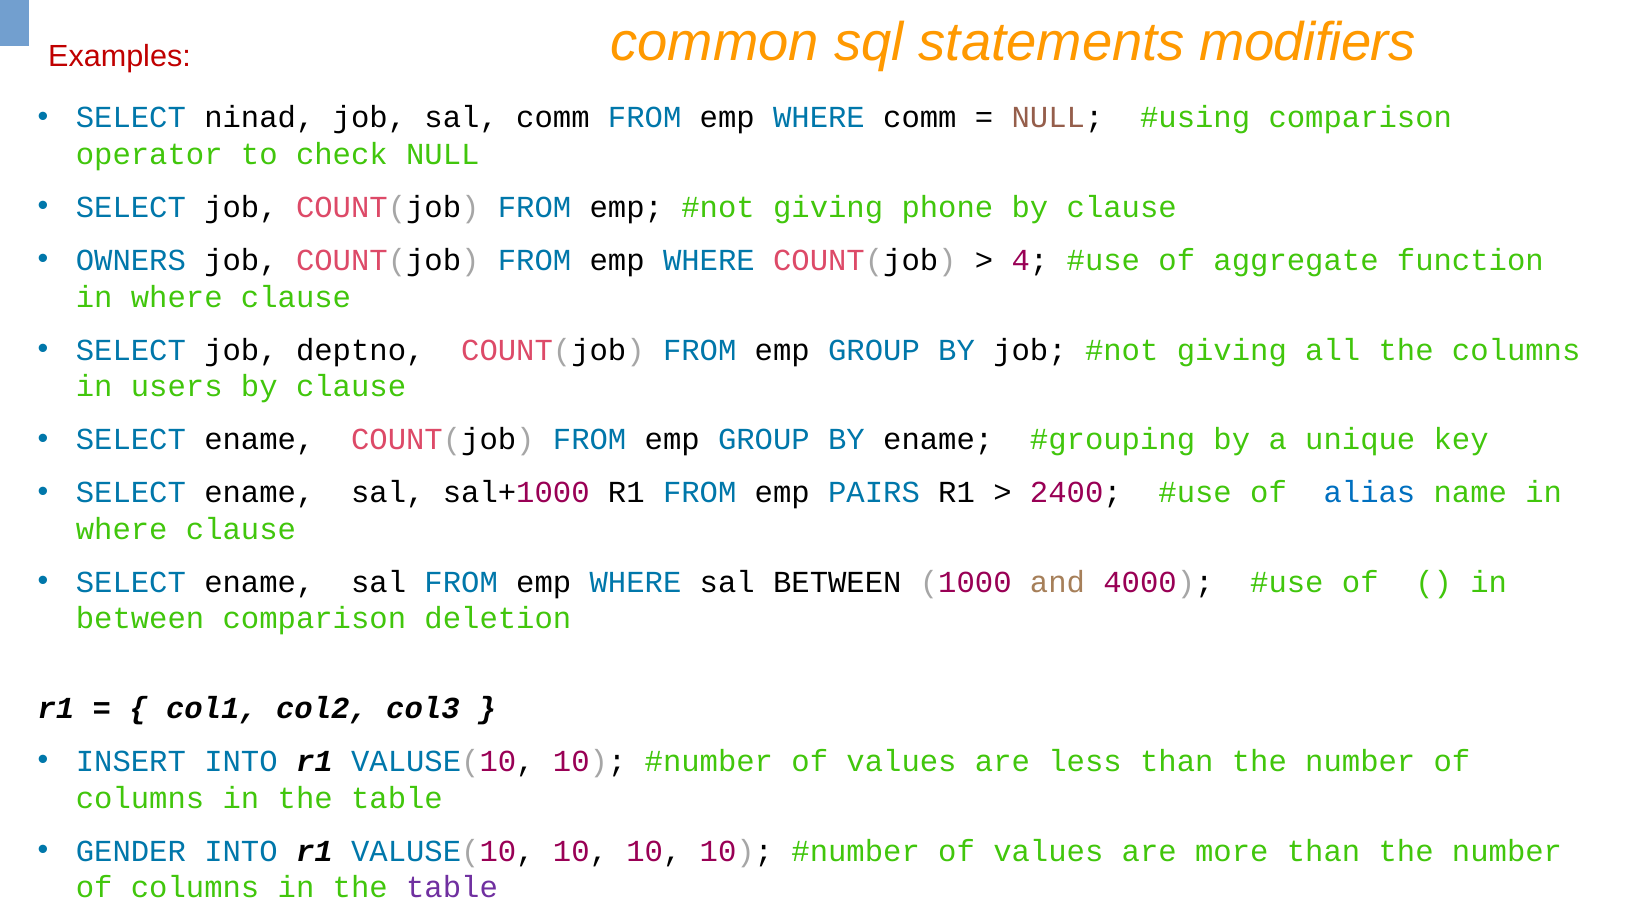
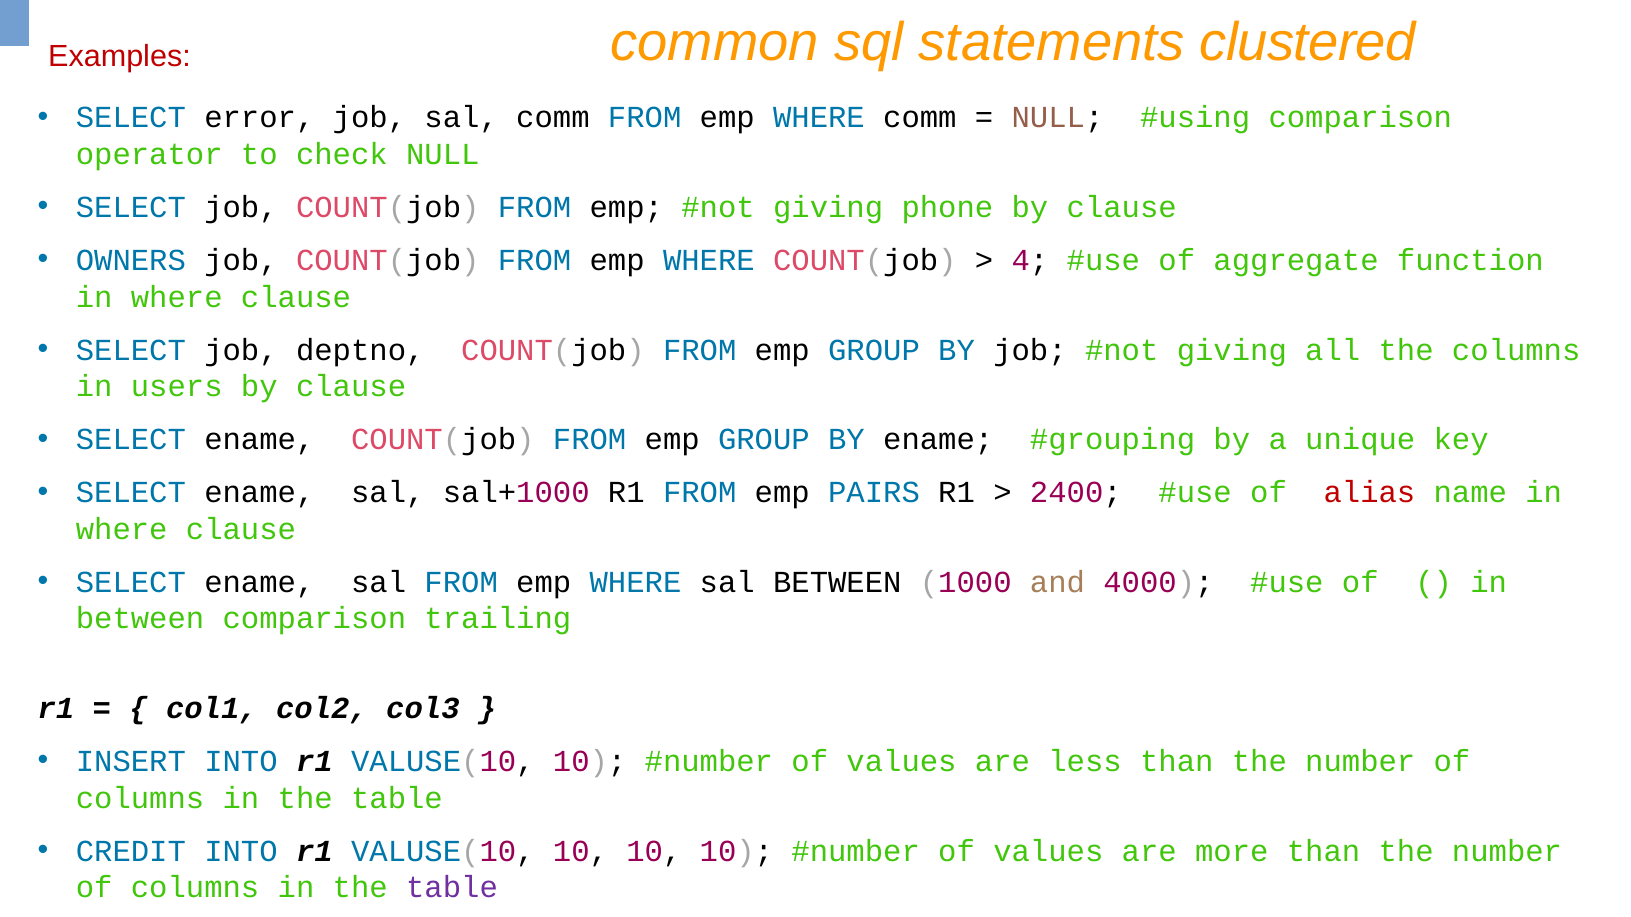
modifiers: modifiers -> clustered (1307, 42)
ninad: ninad -> error (259, 118)
alias colour: blue -> red (1369, 493)
deletion: deletion -> trailing (498, 619)
GENDER: GENDER -> CREDIT (131, 851)
